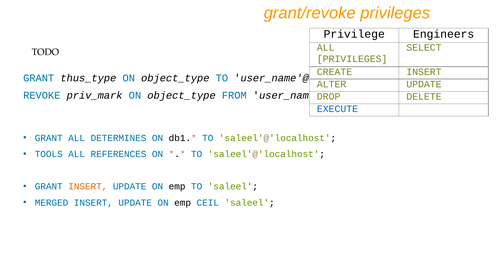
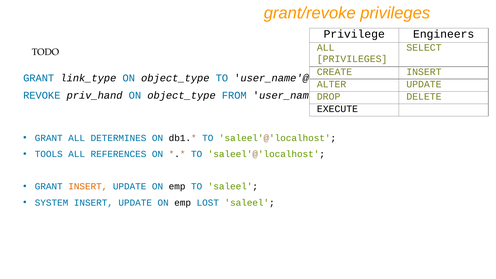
thus_type: thus_type -> link_type (88, 78)
priv_mark: priv_mark -> priv_hand (95, 95)
EXECUTE colour: blue -> black (337, 109)
MERGED: MERGED -> SYSTEM (52, 203)
CEIL: CEIL -> LOST (208, 203)
